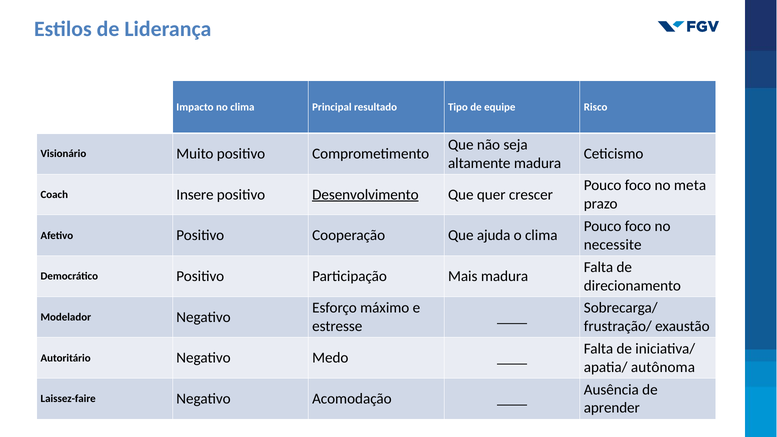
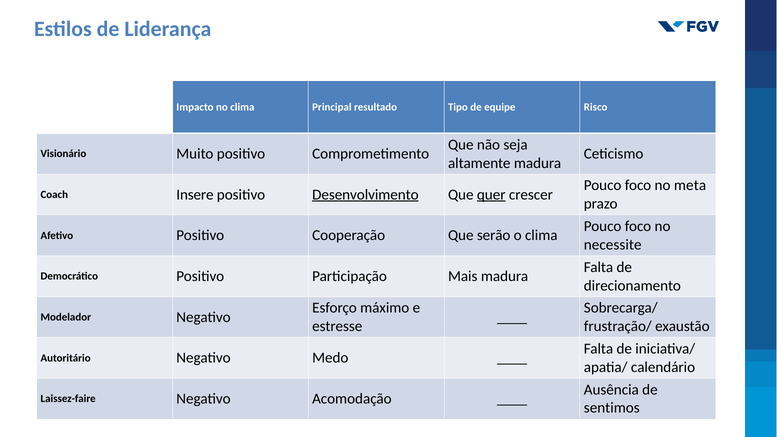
quer underline: none -> present (491, 195)
ajuda: ajuda -> serão (494, 236)
autônoma: autônoma -> calendário (663, 367)
aprender: aprender -> sentimos (612, 408)
